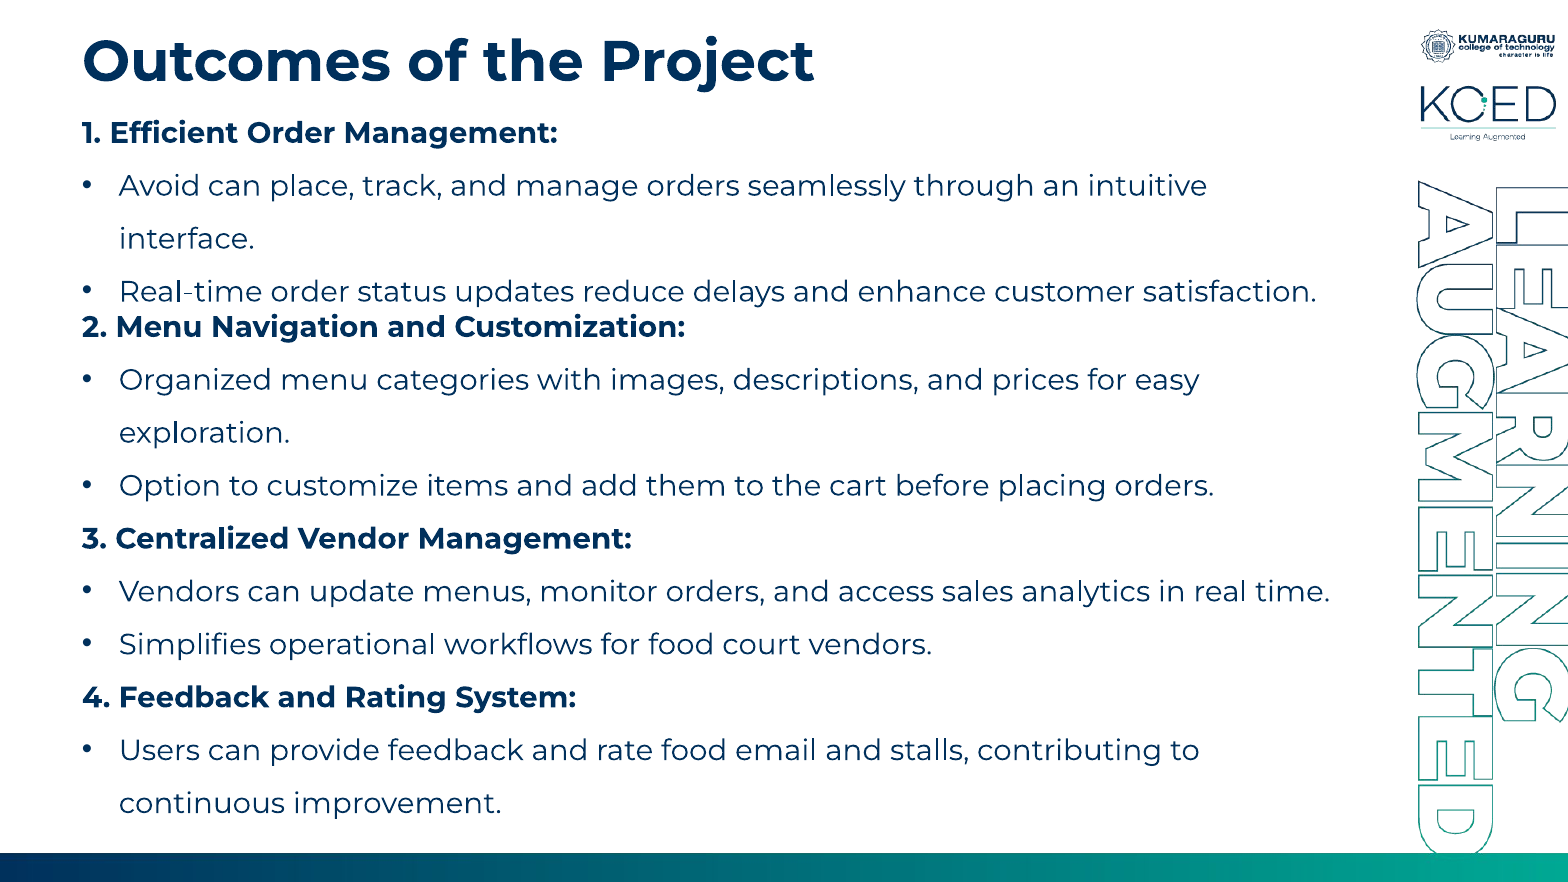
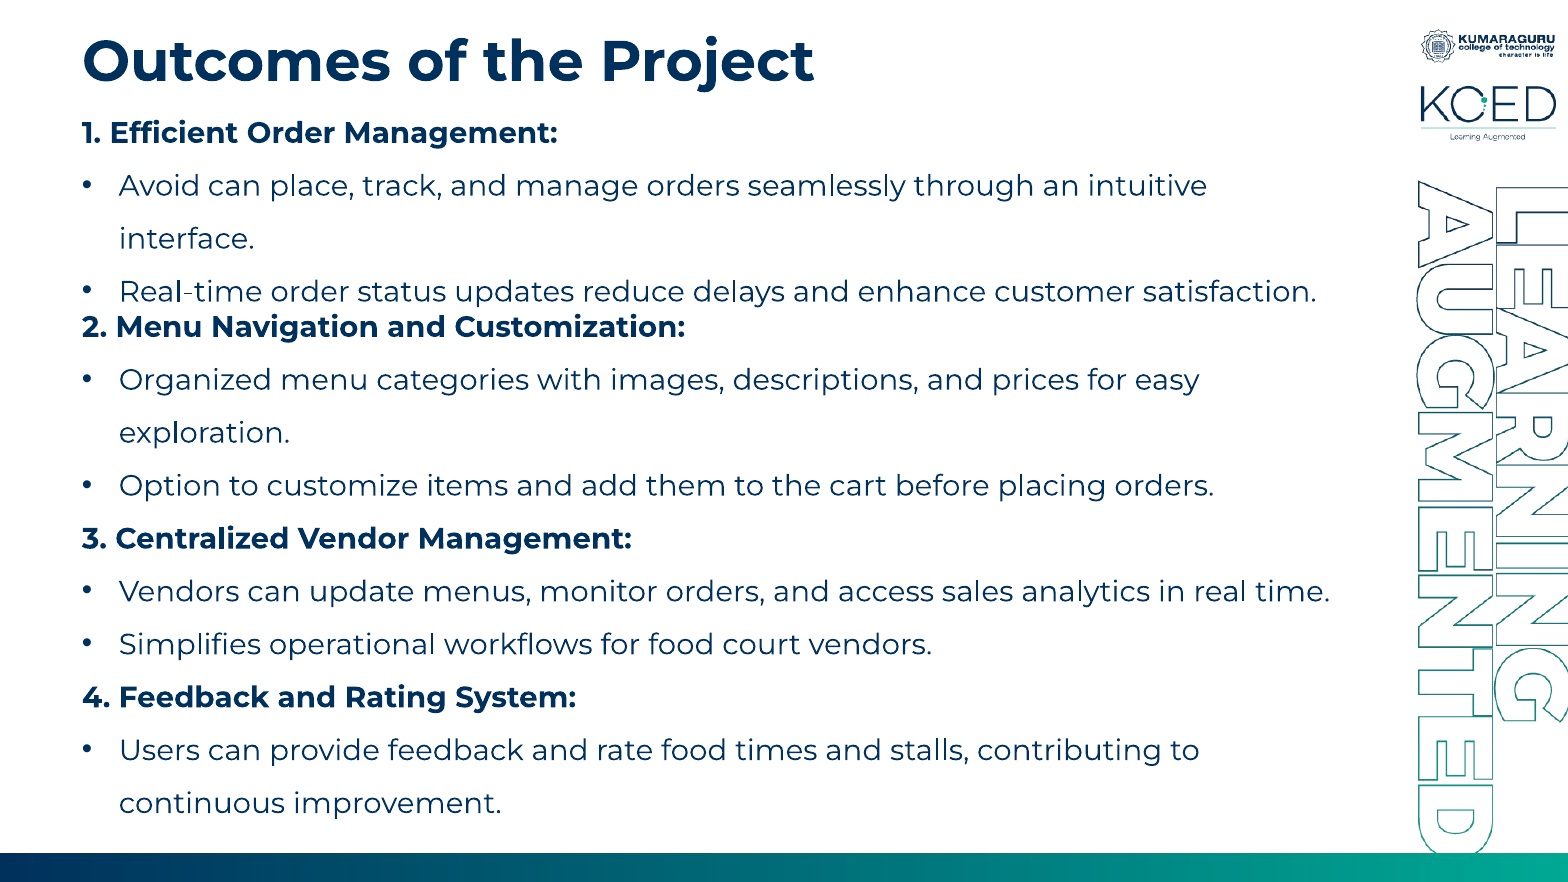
email: email -> times (776, 750)
